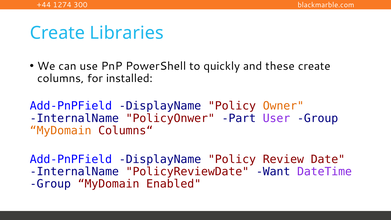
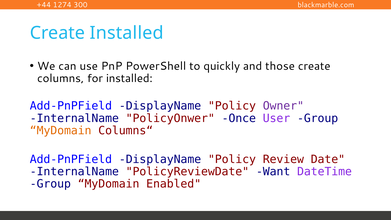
Create Libraries: Libraries -> Installed (127, 33)
these: these -> those (280, 66)
Owner colour: orange -> purple (283, 106)
Part: Part -> Once (239, 118)
